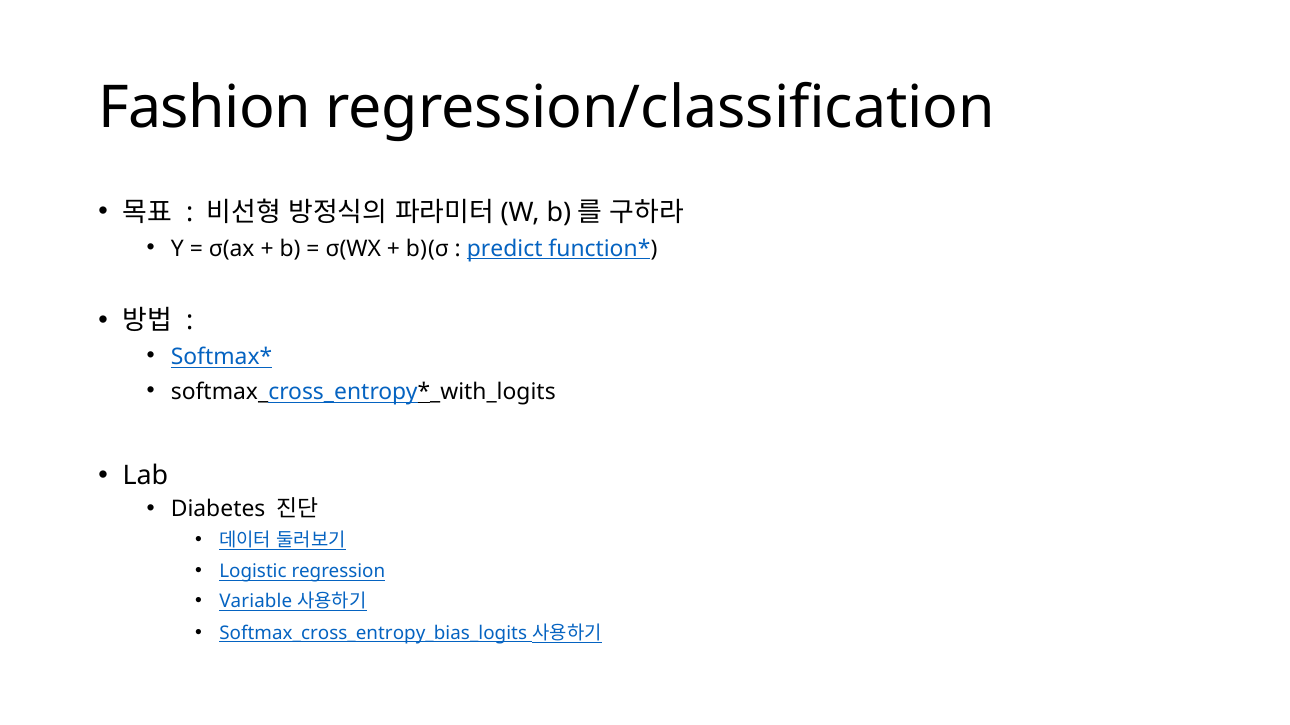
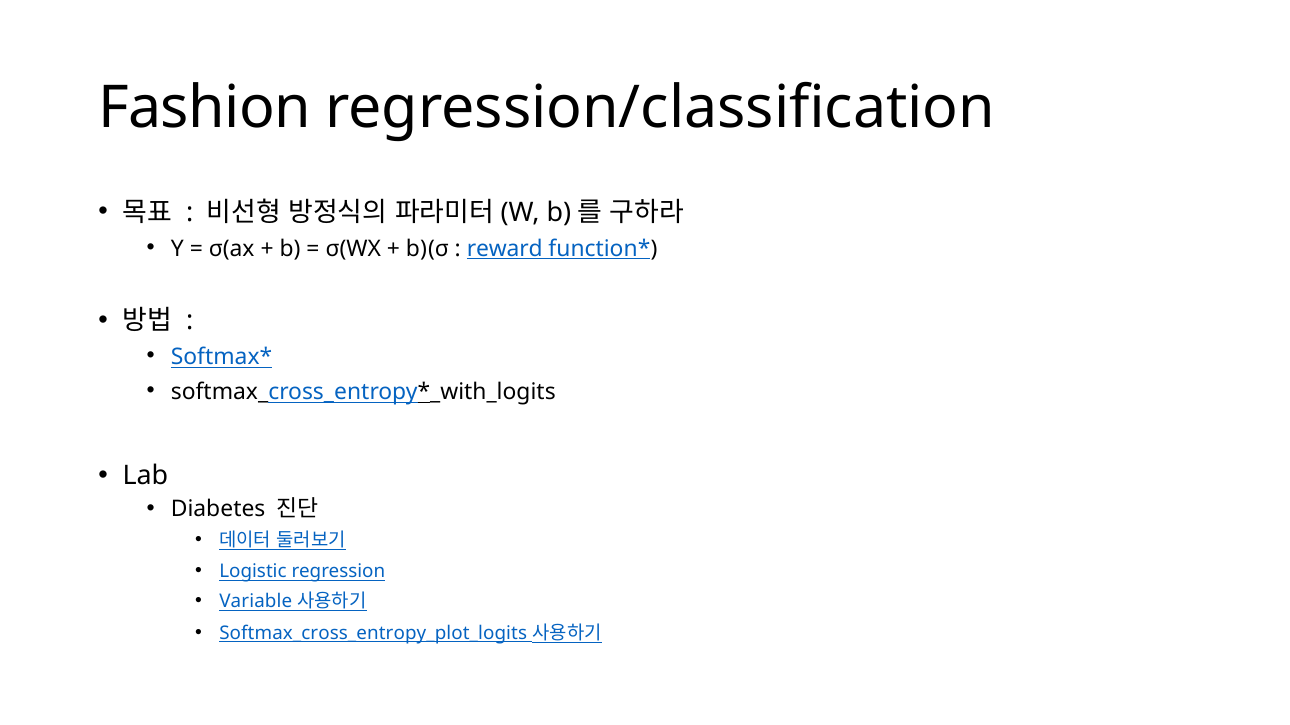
predict: predict -> reward (505, 249)
Softmax_cross_entropy_bias_logits: Softmax_cross_entropy_bias_logits -> Softmax_cross_entropy_plot_logits (373, 634)
